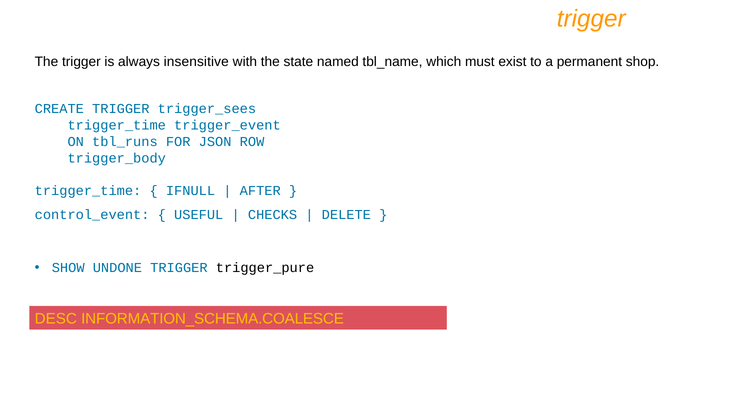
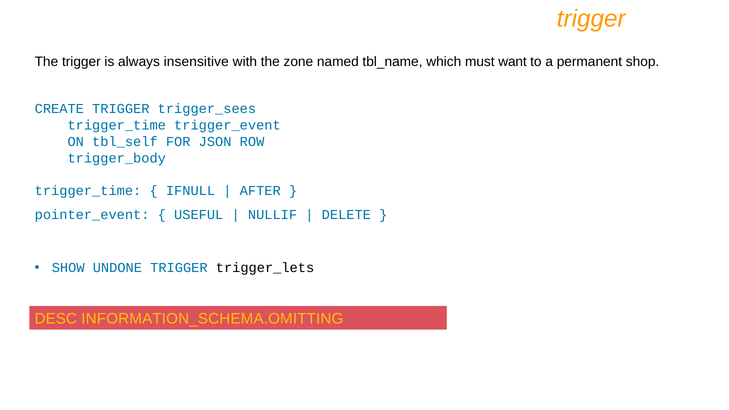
state: state -> zone (298, 62)
exist: exist -> want (512, 62)
tbl_runs: tbl_runs -> tbl_self (125, 142)
control_event: control_event -> pointer_event (92, 215)
CHECKS: CHECKS -> NULLIF (273, 215)
trigger_pure: trigger_pure -> trigger_lets (265, 268)
INFORMATION_SCHEMA.COALESCE: INFORMATION_SCHEMA.COALESCE -> INFORMATION_SCHEMA.OMITTING (212, 319)
